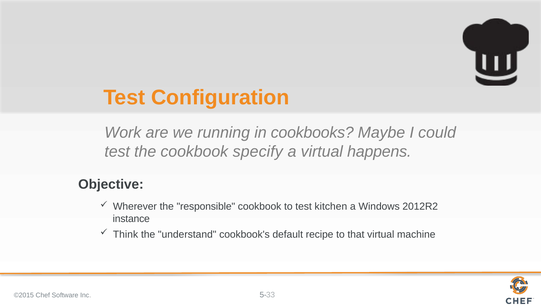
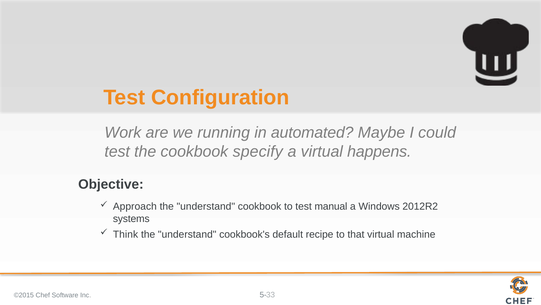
cookbooks: cookbooks -> automated (312, 132)
Wherever: Wherever -> Approach (135, 206)
responsible: responsible -> understand (206, 206)
kitchen: kitchen -> manual (331, 206)
instance: instance -> systems (131, 218)
